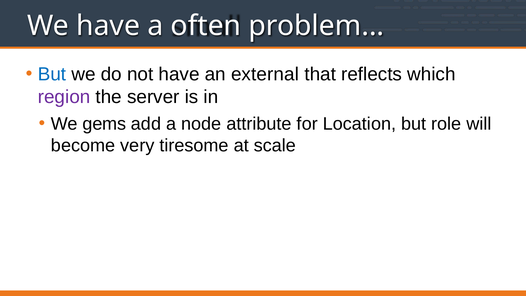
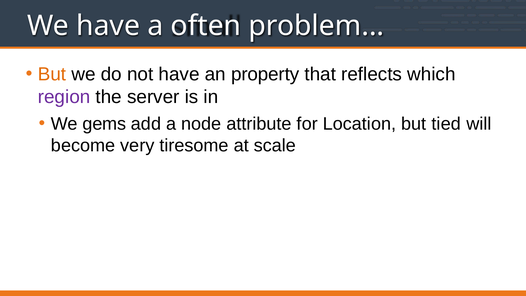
But colour: blue -> orange (52, 74)
external: external -> property (265, 74)
role: role -> tied (446, 124)
